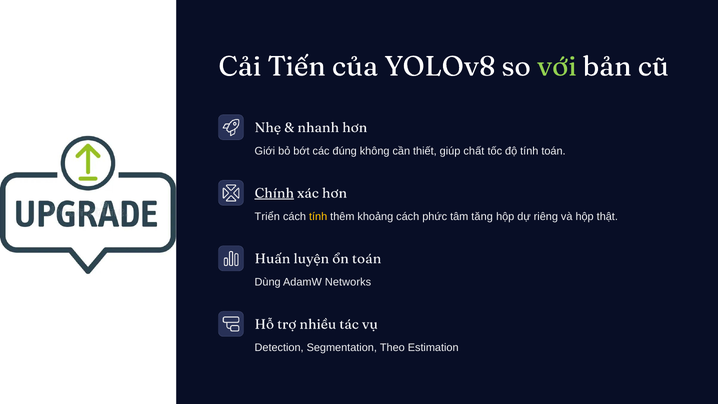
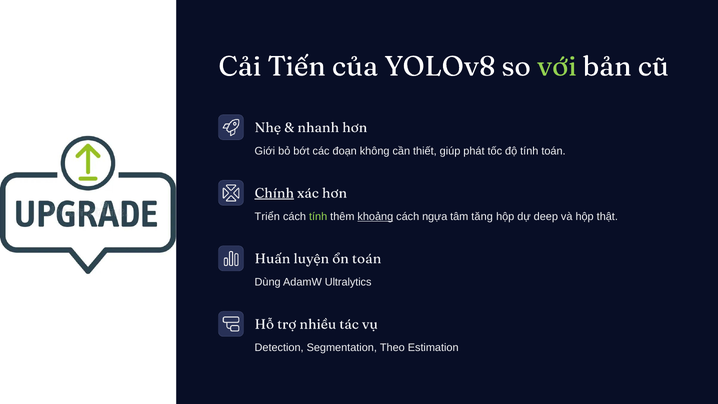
đúng: đúng -> đoạn (345, 151)
chất: chất -> phát (474, 151)
tính colour: yellow -> light green (318, 217)
khoảng underline: none -> present (375, 217)
phức: phức -> ngựa (435, 217)
riêng: riêng -> deep (546, 217)
Networks: Networks -> Ultralytics (348, 282)
